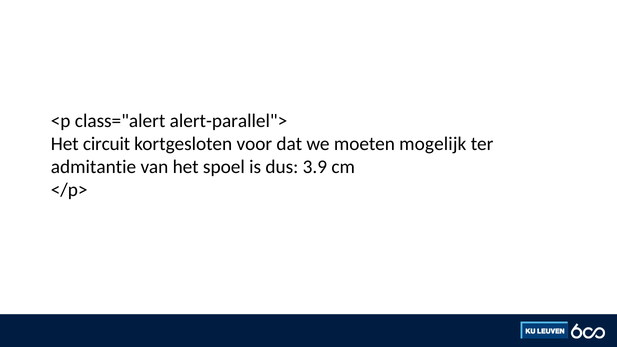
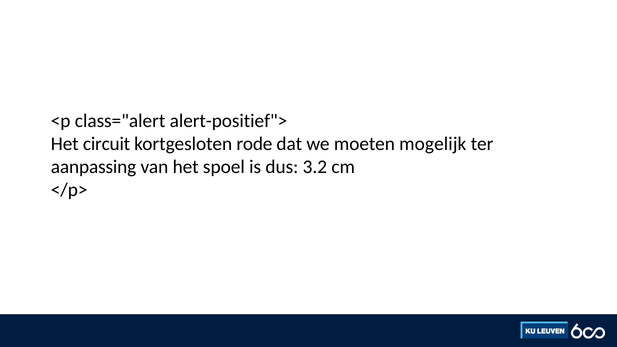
alert-parallel">: alert-parallel"> -> alert-positief"> (228, 121)
voor: voor -> rode (254, 144)
admitantie: admitantie -> aanpassing (94, 167)
3.9: 3.9 -> 3.2 (315, 167)
